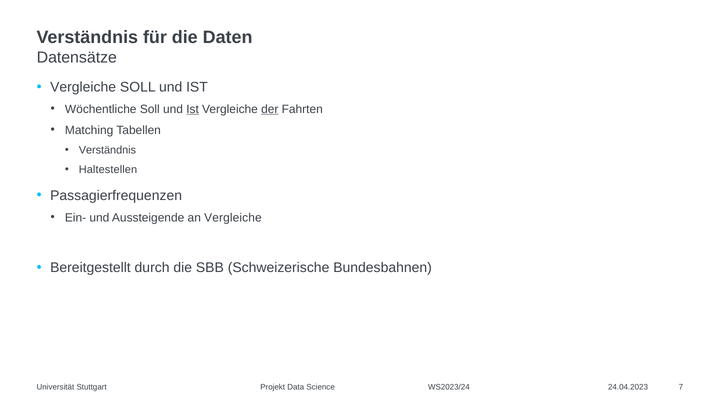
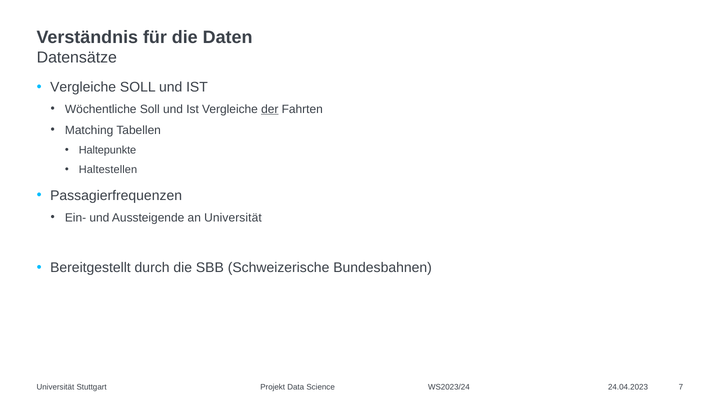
Ist underline: present -> none (193, 109)
Verständnis: Verständnis -> Haltepunkte (107, 150)
an Vergleiche: Vergleiche -> Universität (233, 218)
